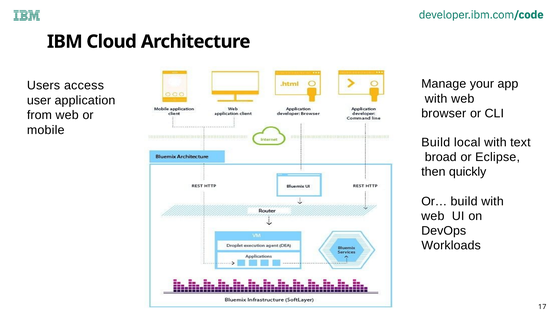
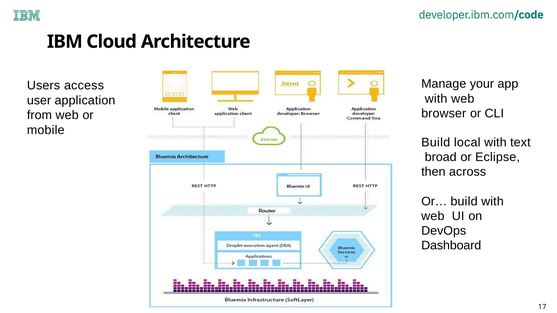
quickly: quickly -> across (468, 172)
Workloads: Workloads -> Dashboard (451, 246)
